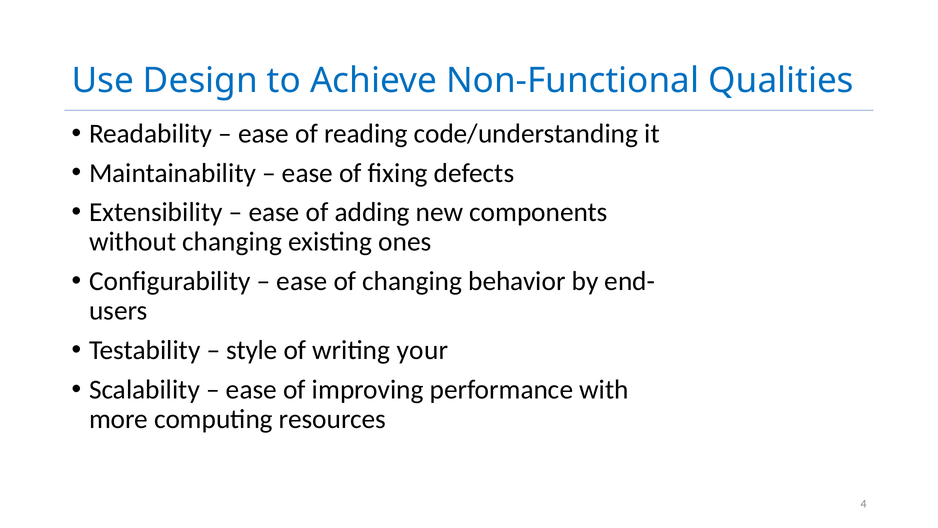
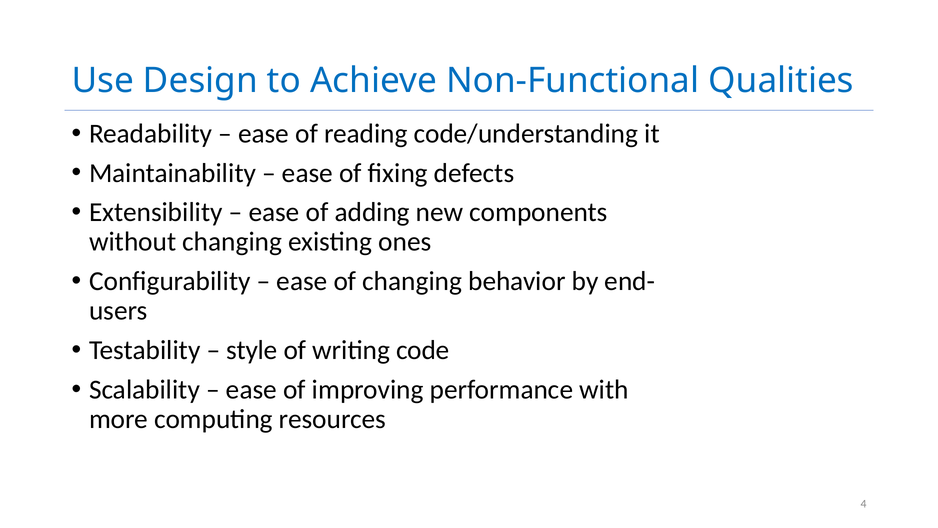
your: your -> code (423, 350)
